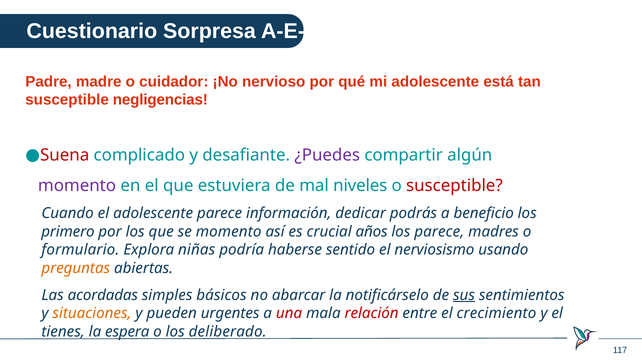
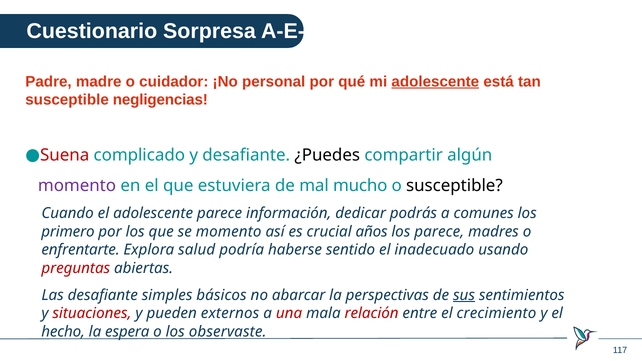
nervioso: nervioso -> personal (274, 82)
adolescente underline: none -> present (435, 82)
¿Puedes colour: purple -> black (327, 155)
niveles: niveles -> mucho (360, 185)
susceptible colour: red -> black (454, 185)
beneficio: beneficio -> comunes (484, 214)
formulario: formulario -> enfrentarte (81, 250)
niñas: niñas -> salud (197, 250)
nerviosismo: nerviosismo -> inadecuado (434, 250)
preguntas colour: orange -> red (76, 268)
Las acordadas: acordadas -> desafiante (103, 295)
notificárselo: notificárselo -> perspectivas (387, 295)
situaciones colour: orange -> red (92, 313)
urgentes: urgentes -> externos (230, 313)
tienes: tienes -> hecho (63, 332)
deliberado: deliberado -> observaste (228, 332)
